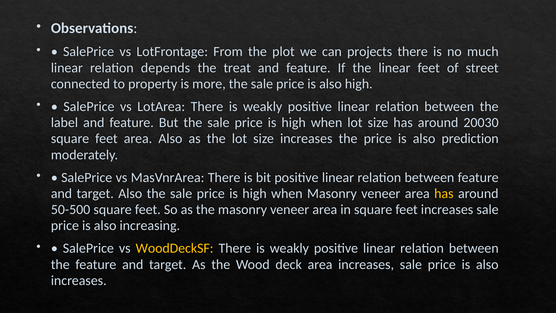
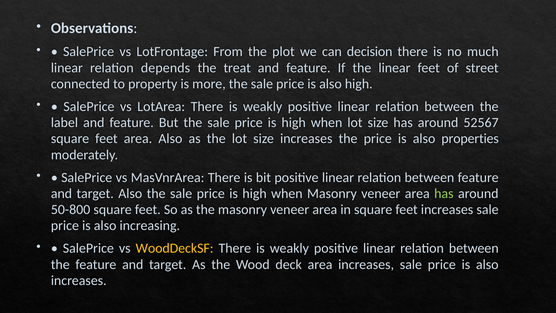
projects: projects -> decision (370, 52)
20030: 20030 -> 52567 (481, 123)
prediction: prediction -> properties (470, 139)
has colour: yellow -> light green (444, 193)
50-500: 50-500 -> 50-800 (71, 209)
